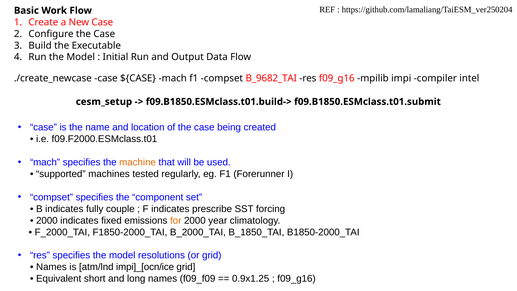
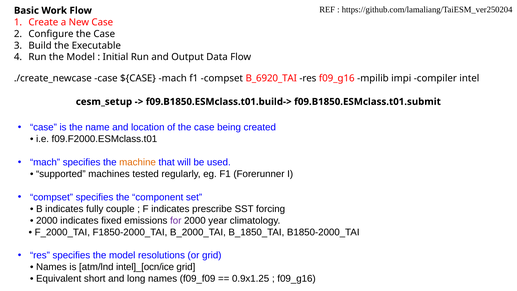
B_9682_TAI: B_9682_TAI -> B_6920_TAI (271, 78)
for colour: orange -> purple (176, 220)
impi]_[ocn/ice: impi]_[ocn/ice -> intel]_[ocn/ice (145, 267)
